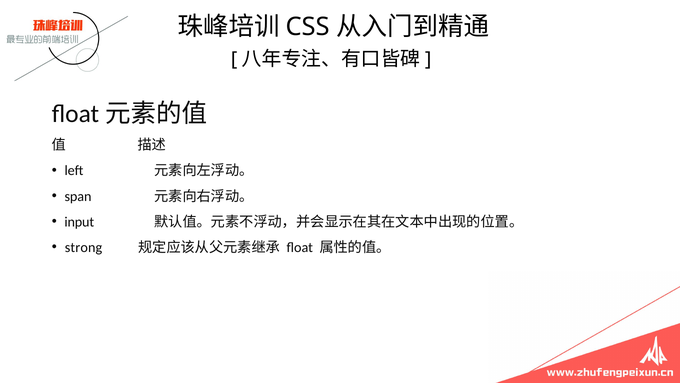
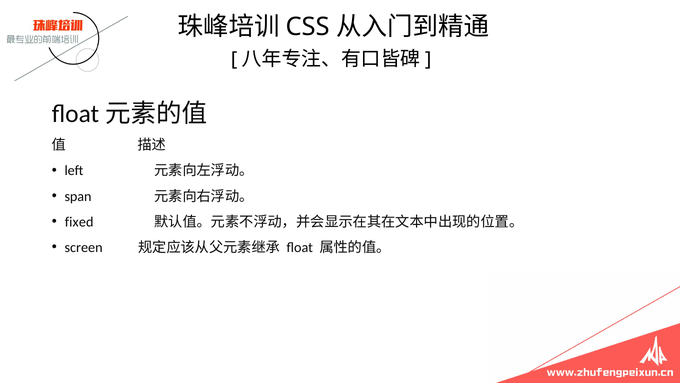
input: input -> fixed (79, 222)
strong: strong -> screen (84, 247)
